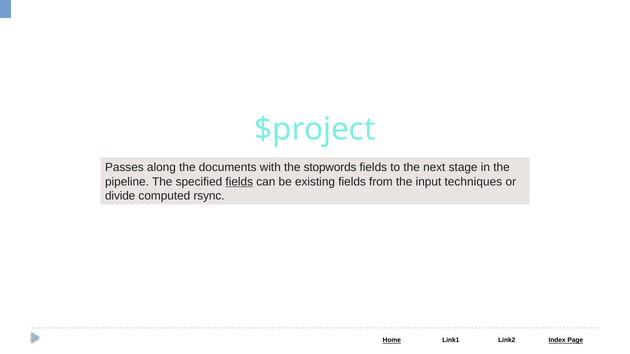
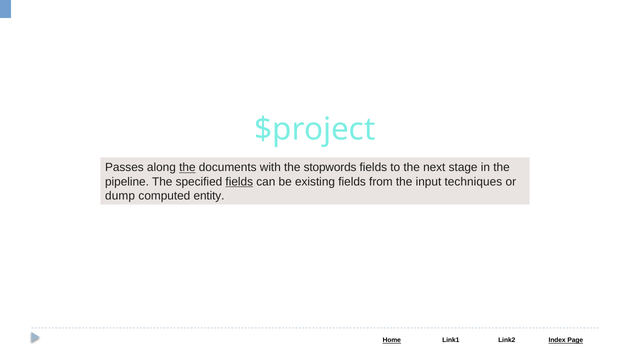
the underline: none -> present (187, 168)
divide: divide -> dump (120, 196)
rsync: rsync -> entity (209, 196)
